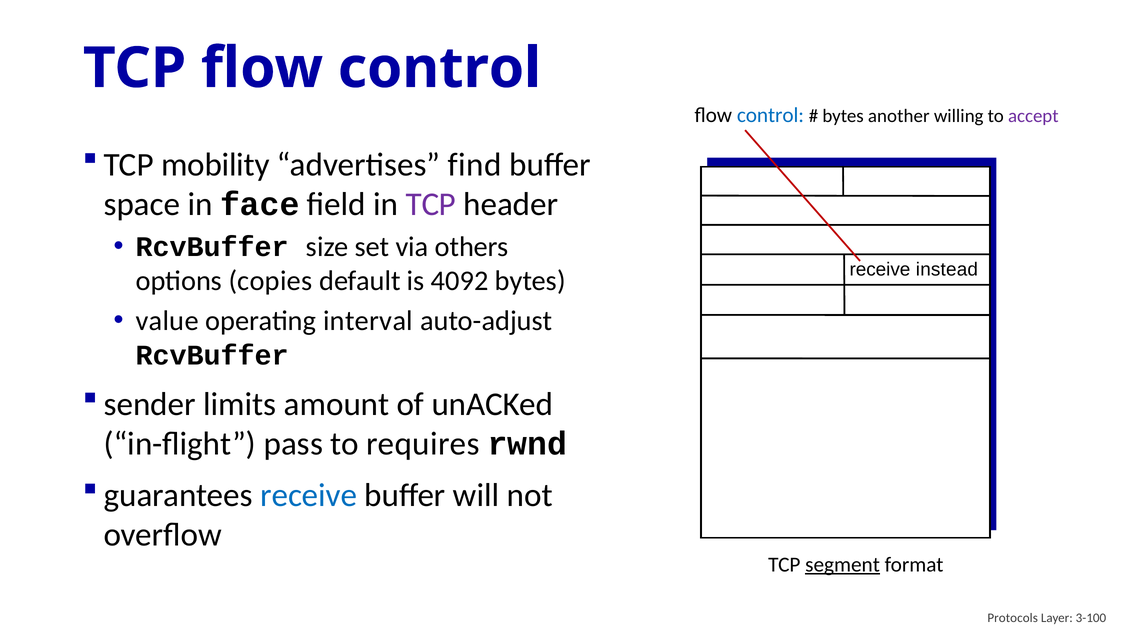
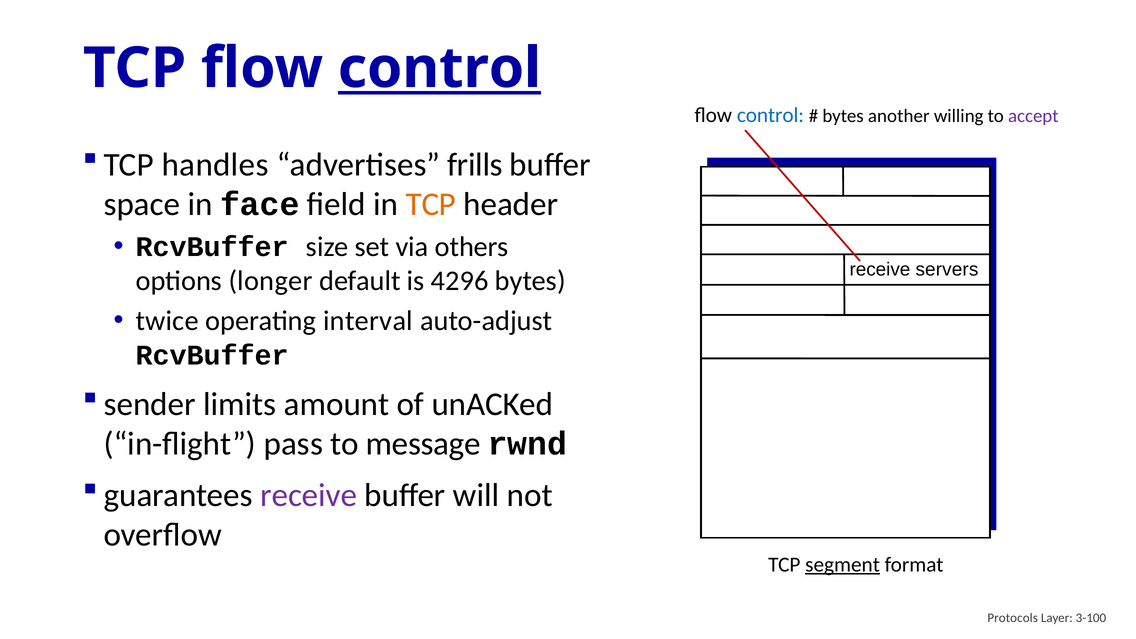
control underline: none -> present (439, 68)
mobility: mobility -> handles (215, 165)
find: find -> frills (475, 165)
TCP colour: purple -> orange (431, 205)
instead: instead -> servers (947, 269)
copies: copies -> longer (271, 281)
4092: 4092 -> 4296 (460, 281)
value: value -> twice (167, 321)
requires: requires -> message (423, 444)
receive colour: blue -> purple (309, 495)
